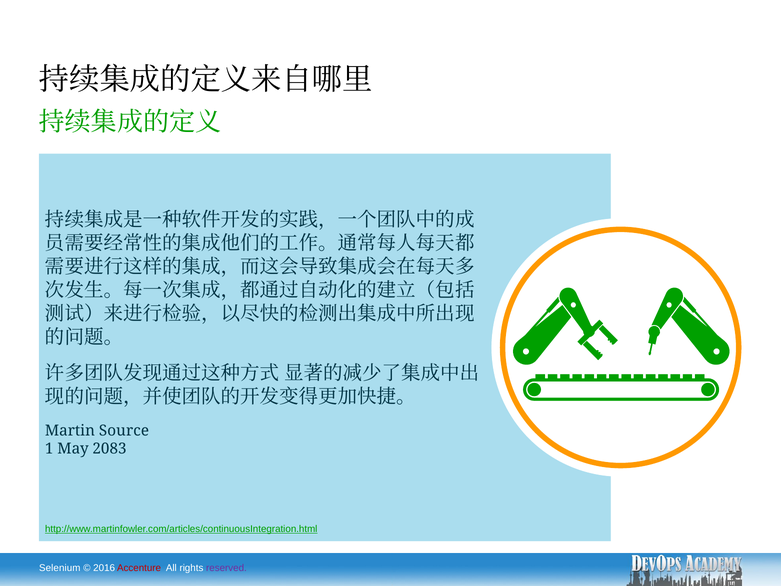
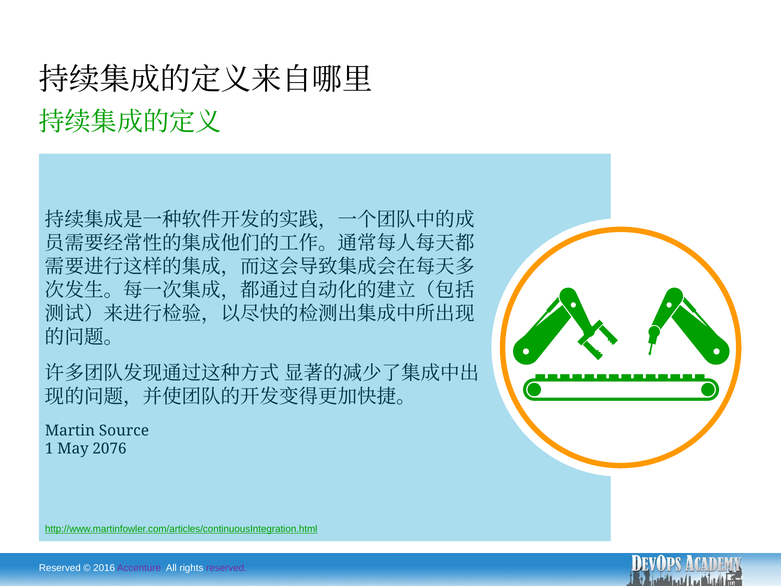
2083: 2083 -> 2076 (109, 449)
Selenium: Selenium -> Reserved (60, 568)
Accenture colour: red -> purple (139, 568)
